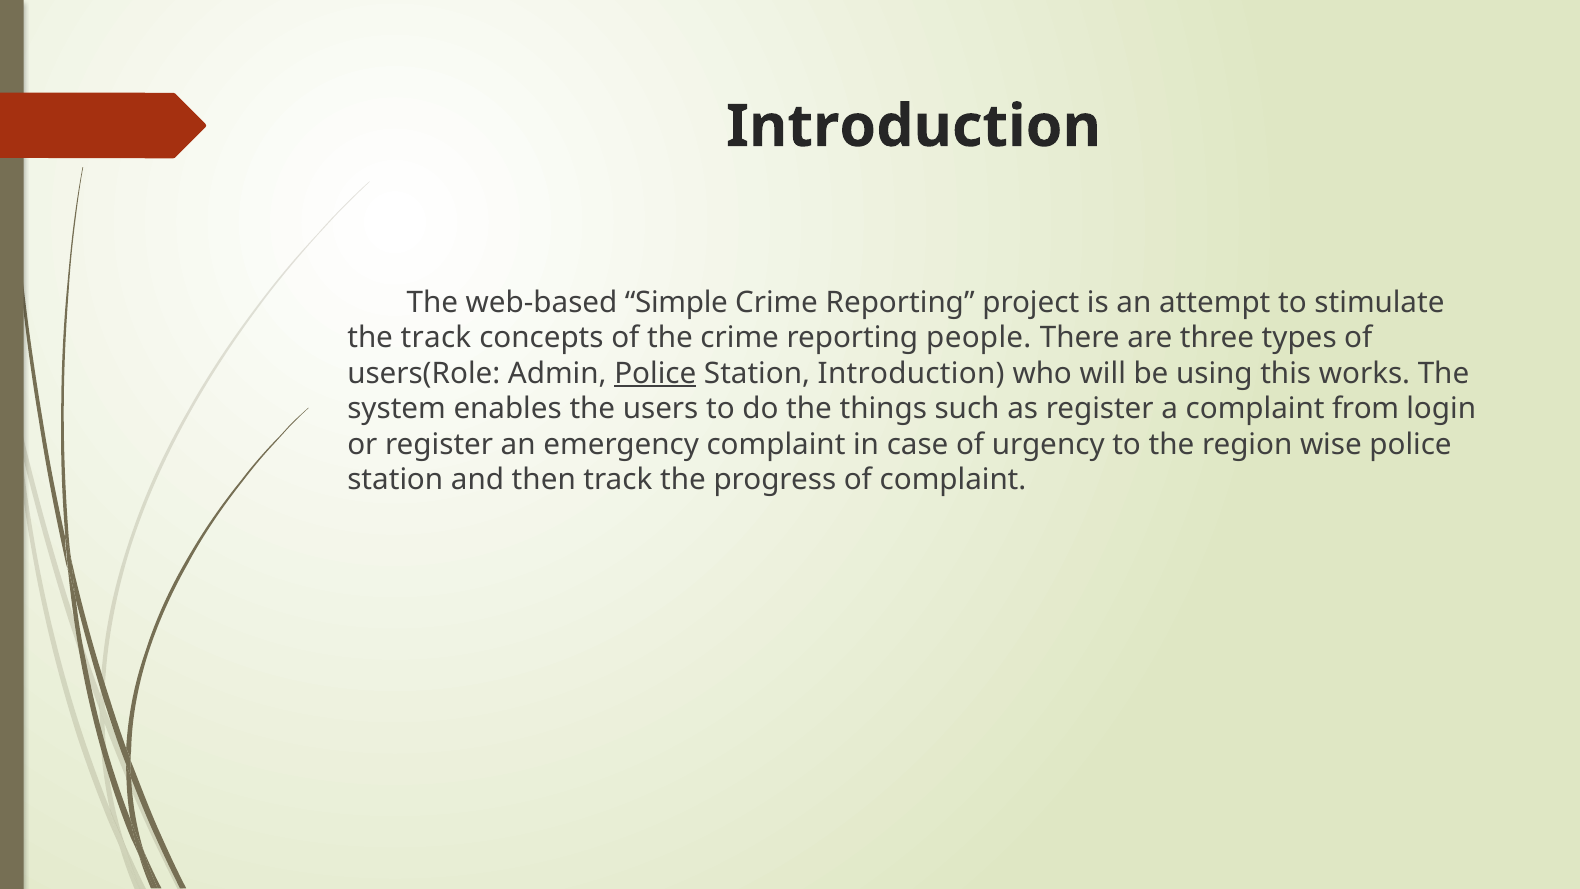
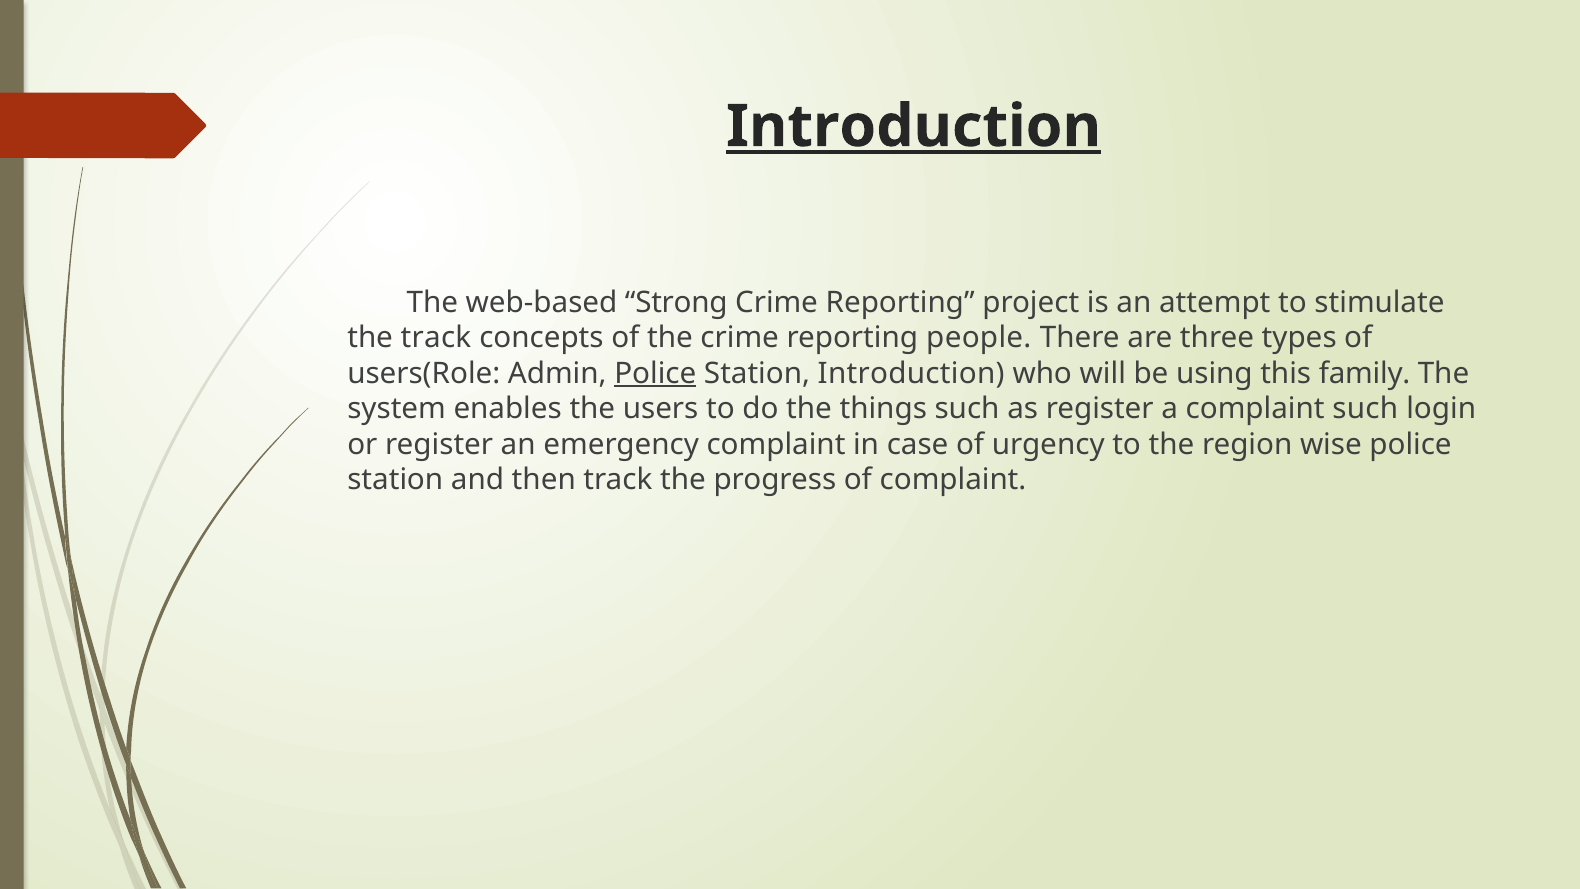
Introduction underline: none -> present (913, 127)
Simple: Simple -> Strong (676, 302)
works: works -> family (1365, 373)
complaint from: from -> such (1365, 409)
